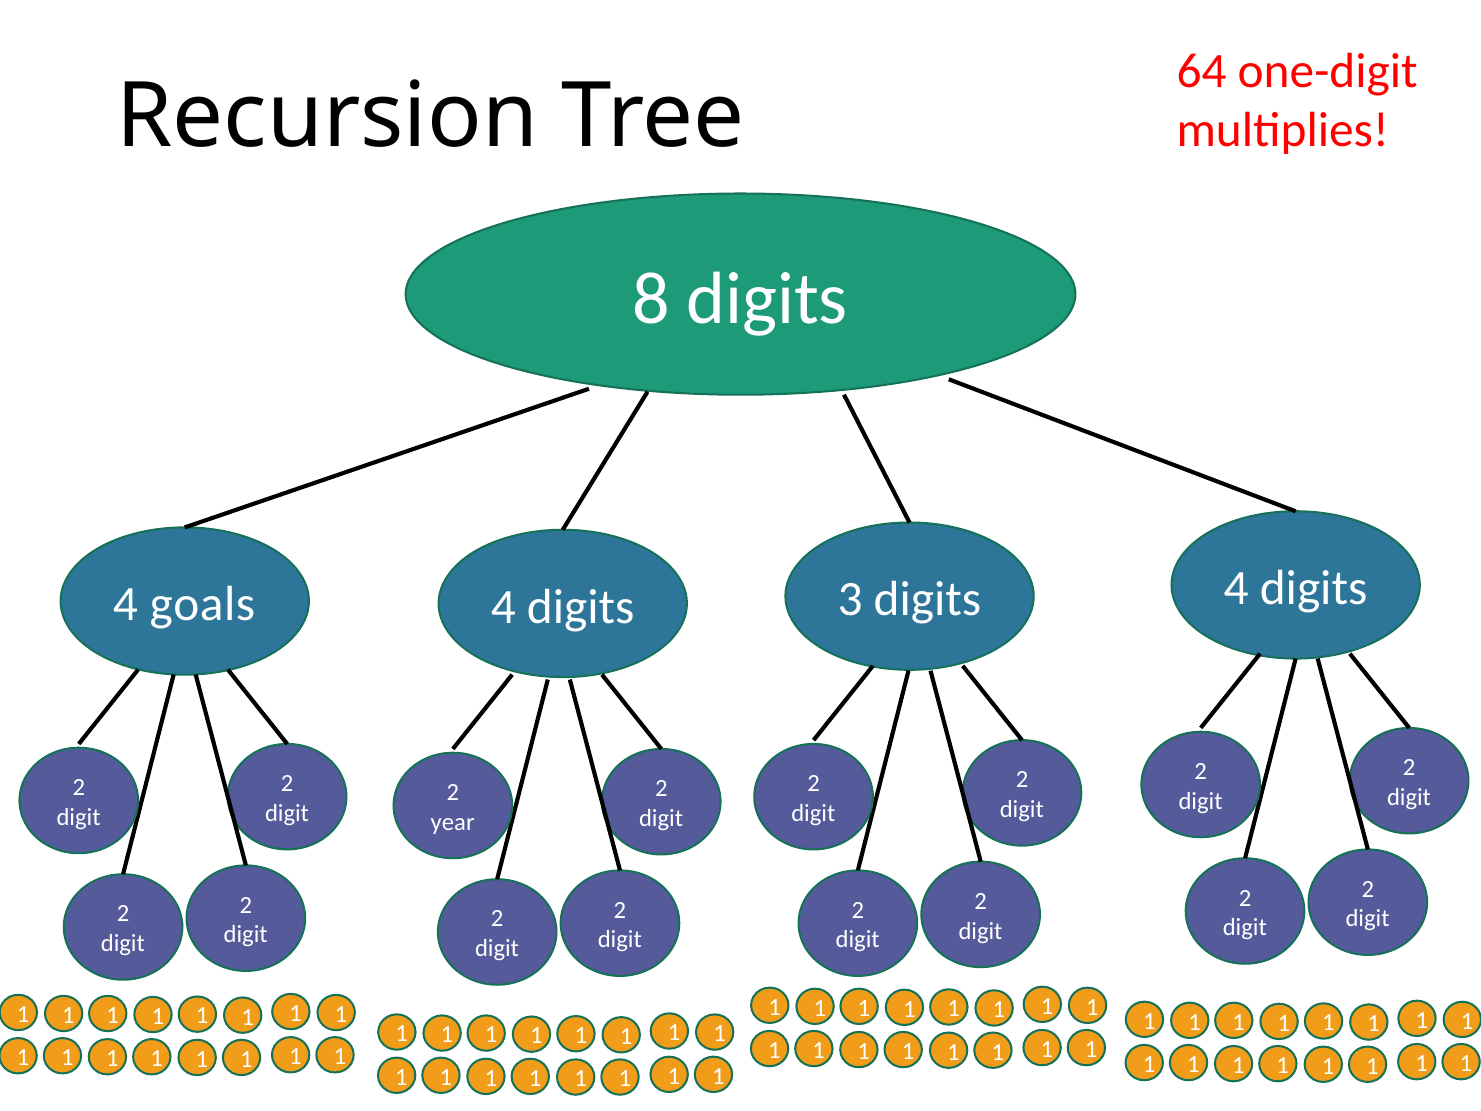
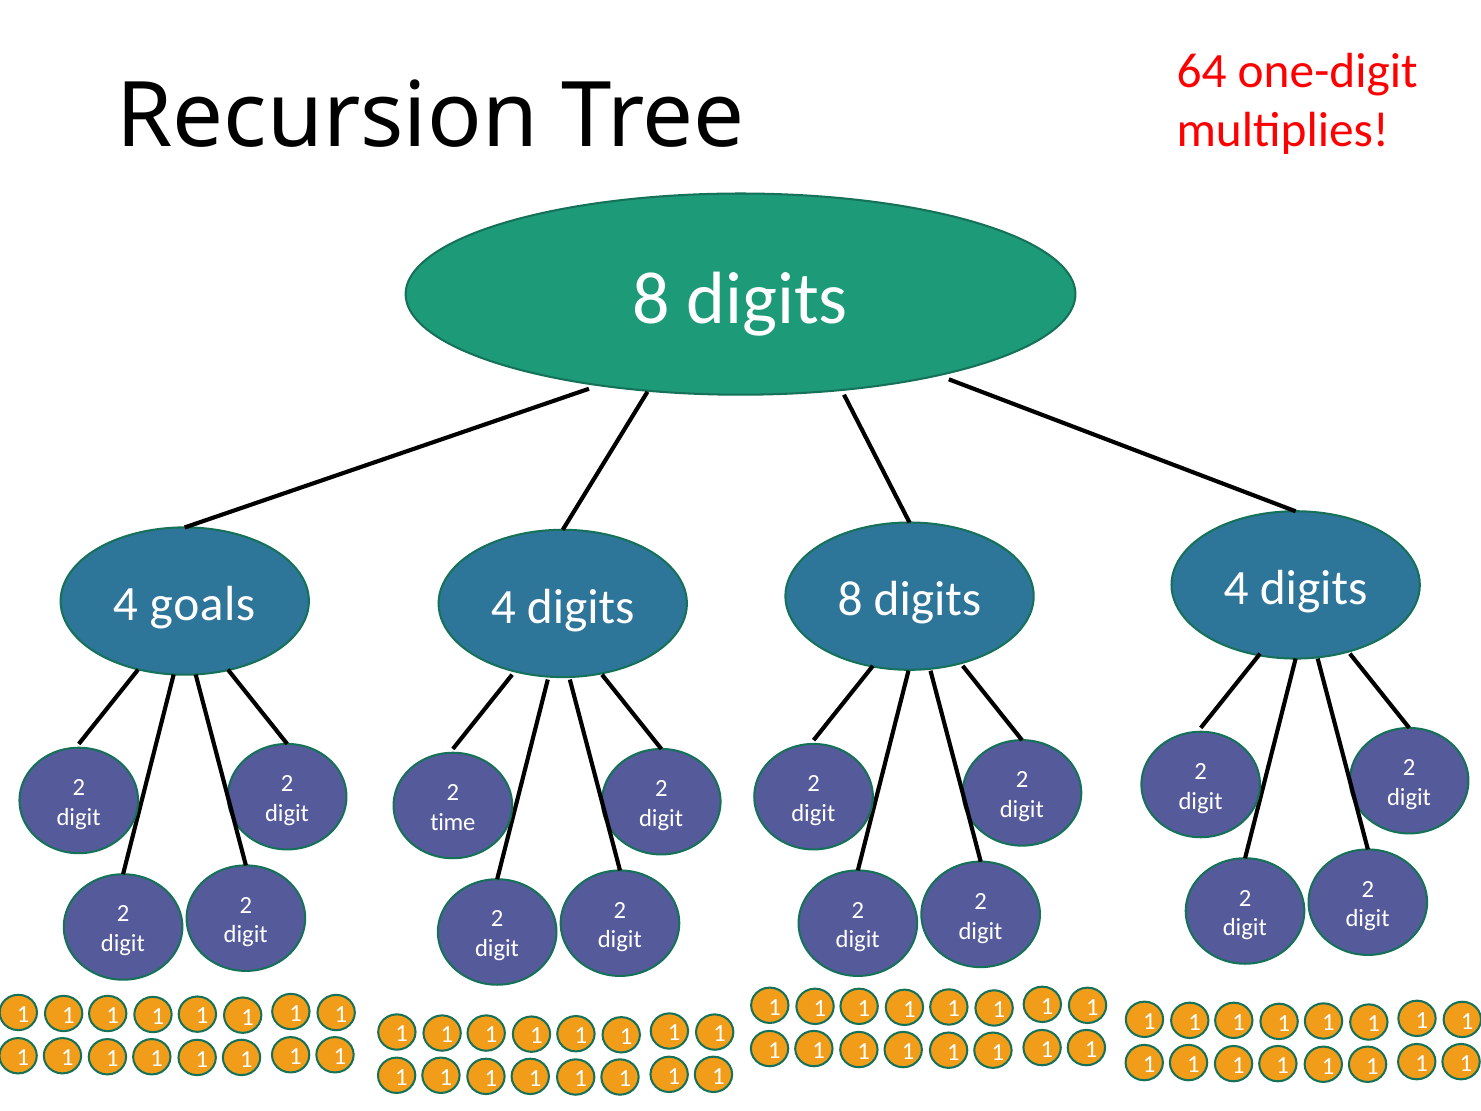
digits 3: 3 -> 8 (850, 599)
year: year -> time (453, 822)
